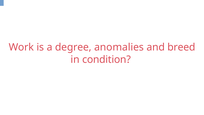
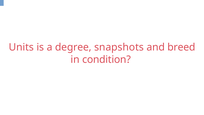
Work: Work -> Units (21, 47)
anomalies: anomalies -> snapshots (119, 47)
